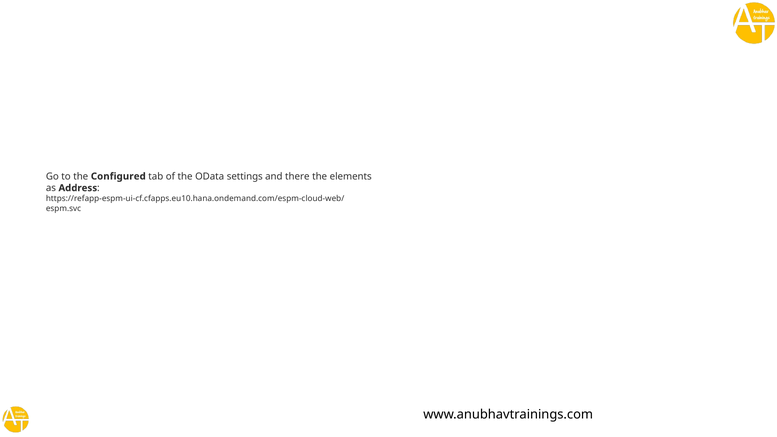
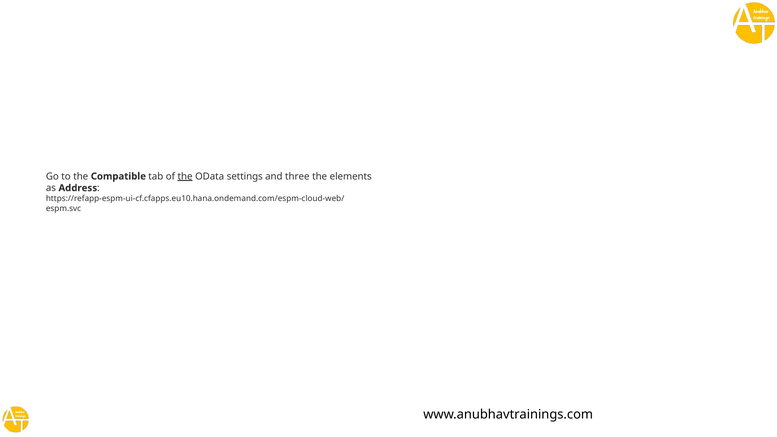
Configured: Configured -> Compatible (118, 176)
the underline: none -> present (185, 176)
there: there -> three (297, 176)
